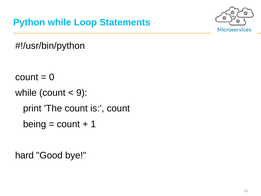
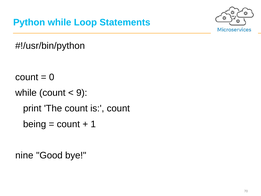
hard: hard -> nine (24, 155)
